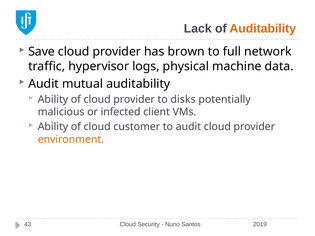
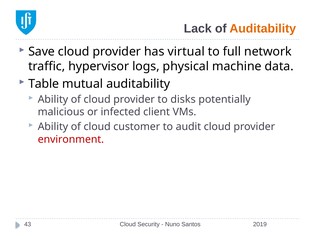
brown: brown -> virtual (186, 52)
Audit: Audit -> Table (44, 84)
environment colour: orange -> red (71, 140)
